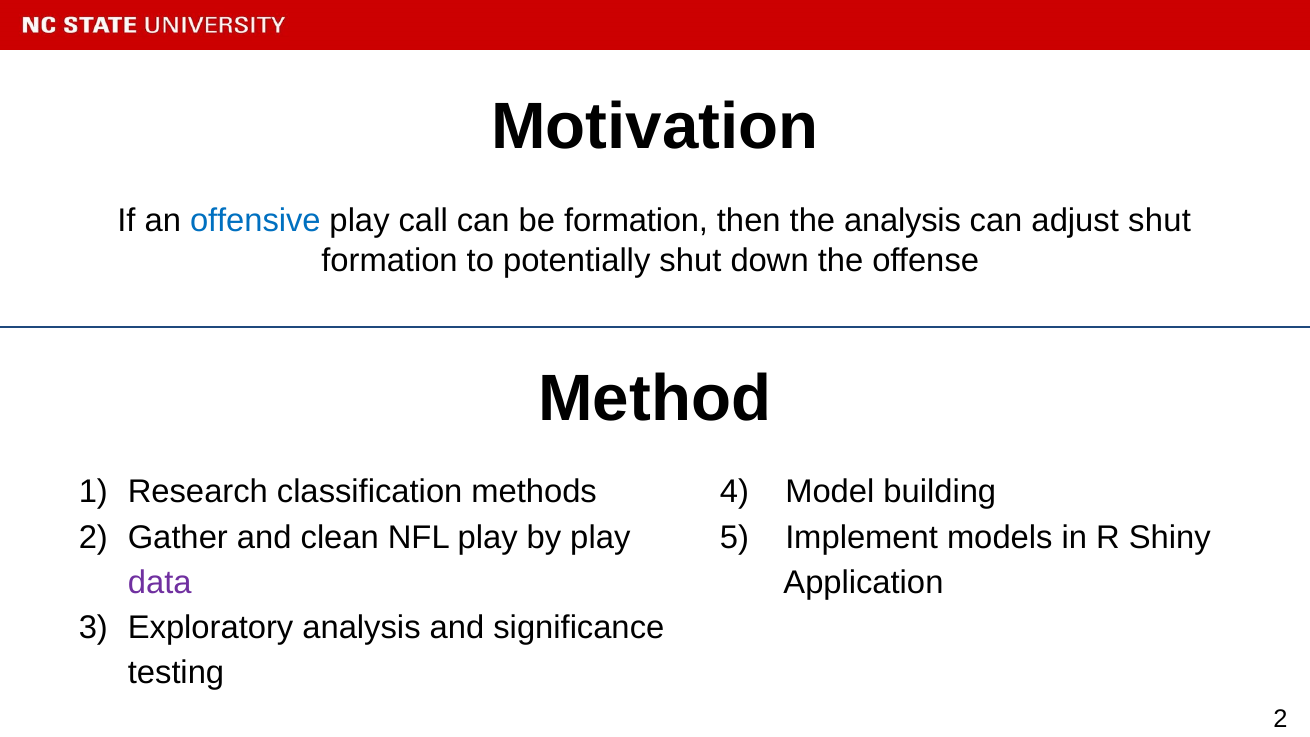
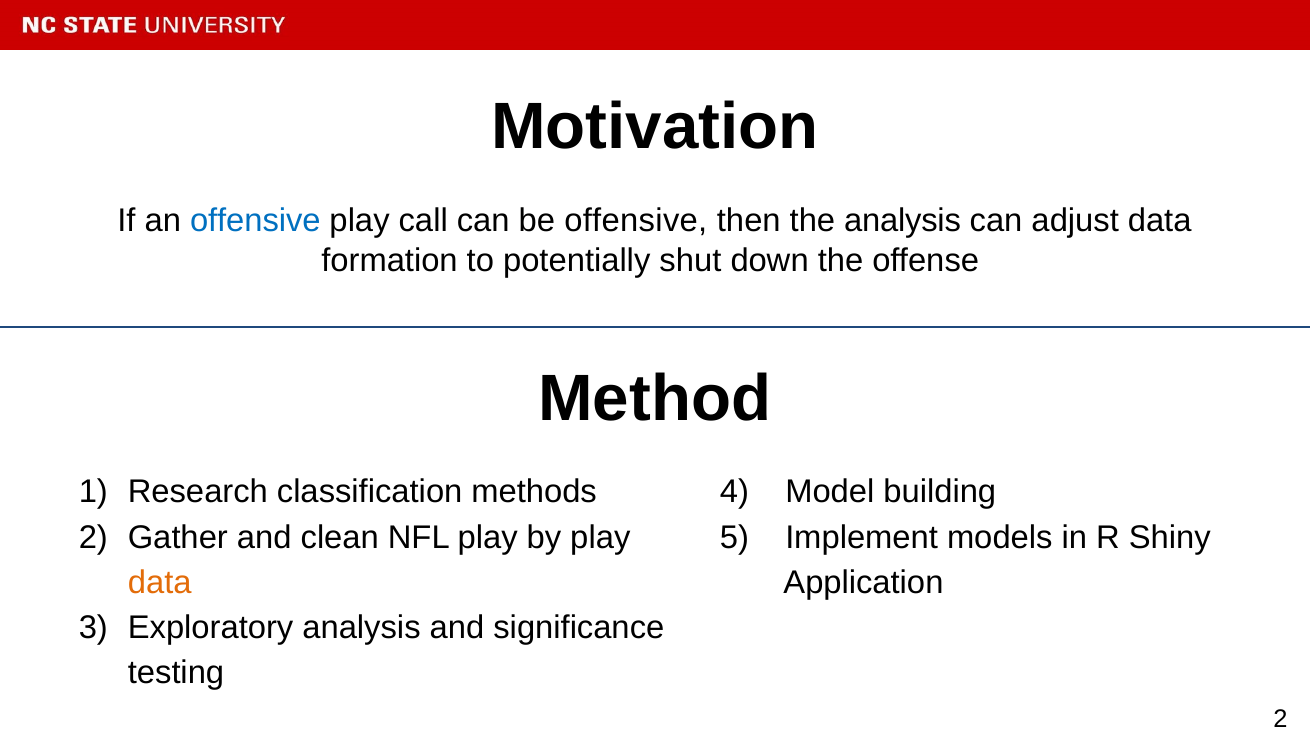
be formation: formation -> offensive (636, 221)
adjust shut: shut -> data (1160, 221)
data colour: purple -> orange (160, 582)
